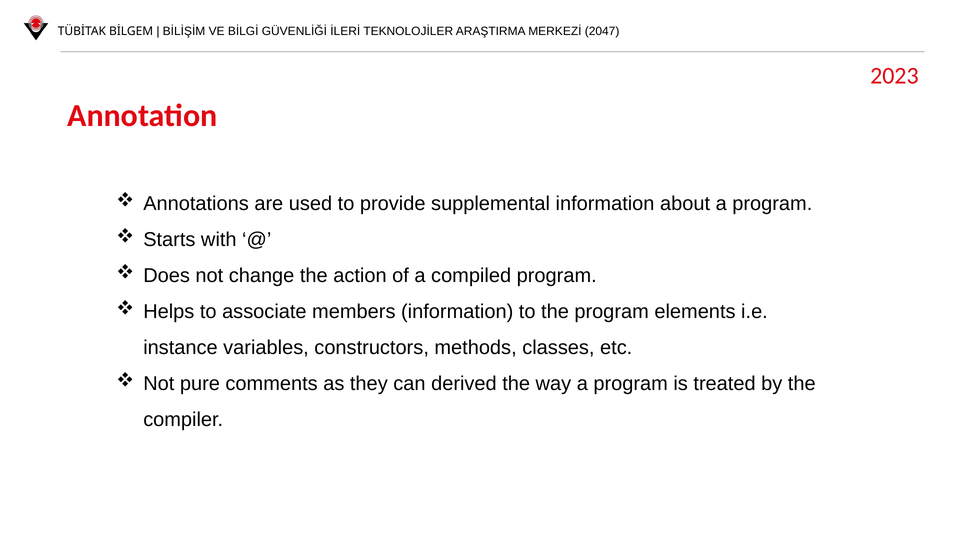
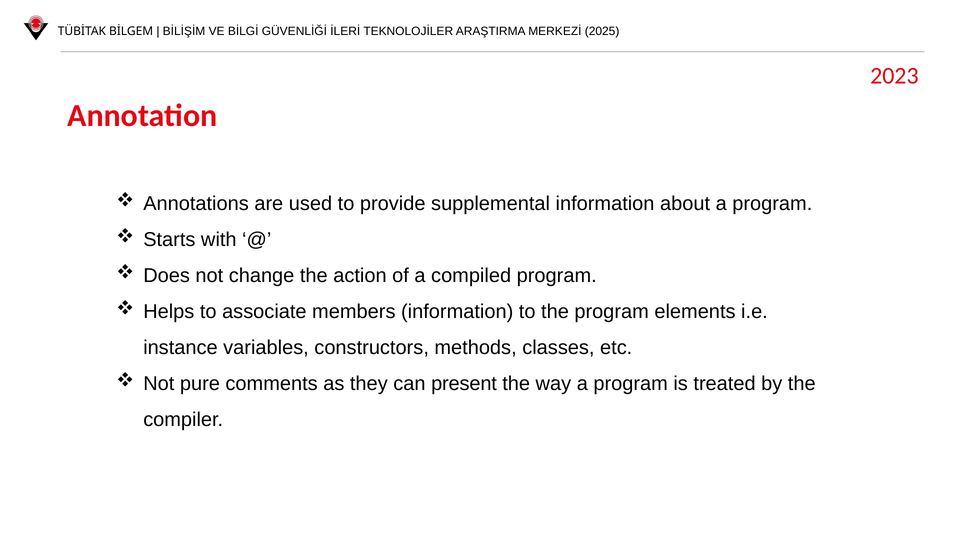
2047: 2047 -> 2025 (602, 31)
derived: derived -> present (464, 383)
